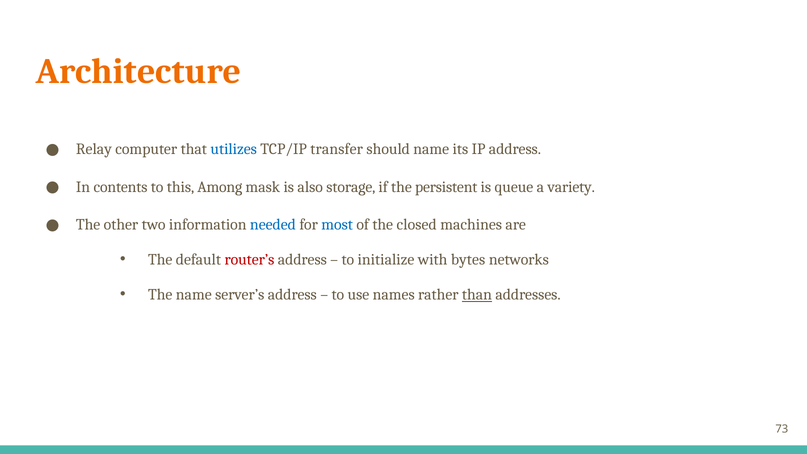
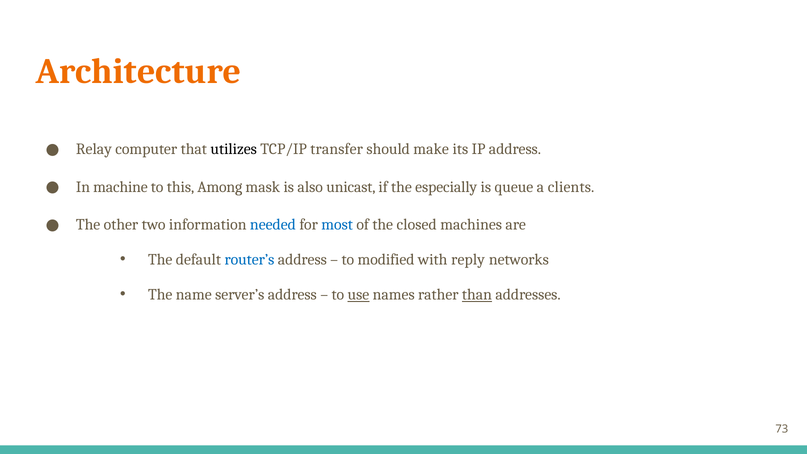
utilizes colour: blue -> black (234, 149)
should name: name -> make (431, 149)
contents: contents -> machine (121, 187)
storage: storage -> unicast (351, 187)
persistent: persistent -> especially (446, 187)
variety: variety -> clients (571, 187)
router’s colour: red -> blue (249, 260)
initialize: initialize -> modified (386, 260)
bytes: bytes -> reply (468, 260)
use underline: none -> present (358, 295)
